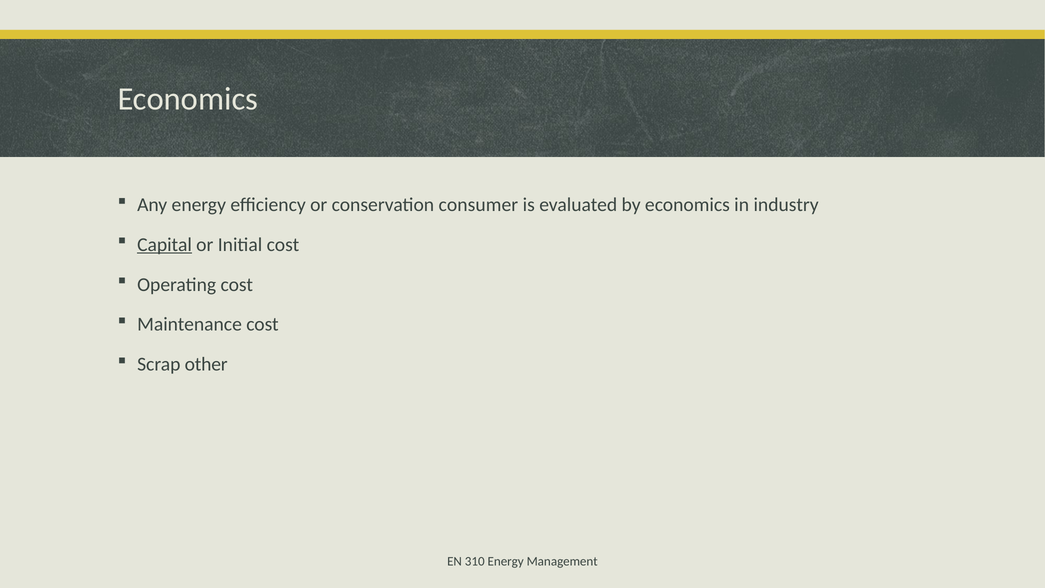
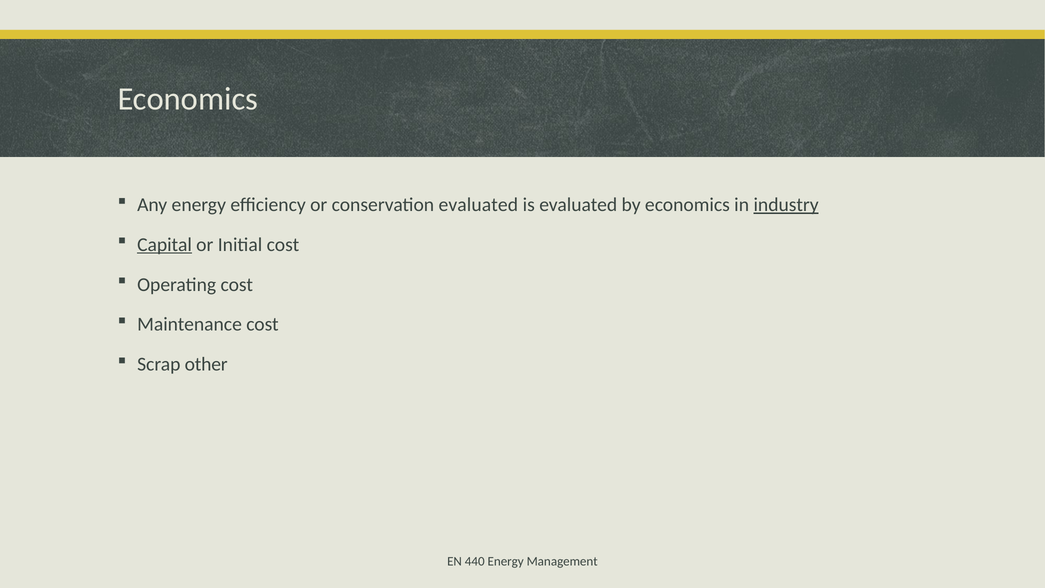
conservation consumer: consumer -> evaluated (478, 205)
industry underline: none -> present (786, 205)
310: 310 -> 440 (475, 561)
